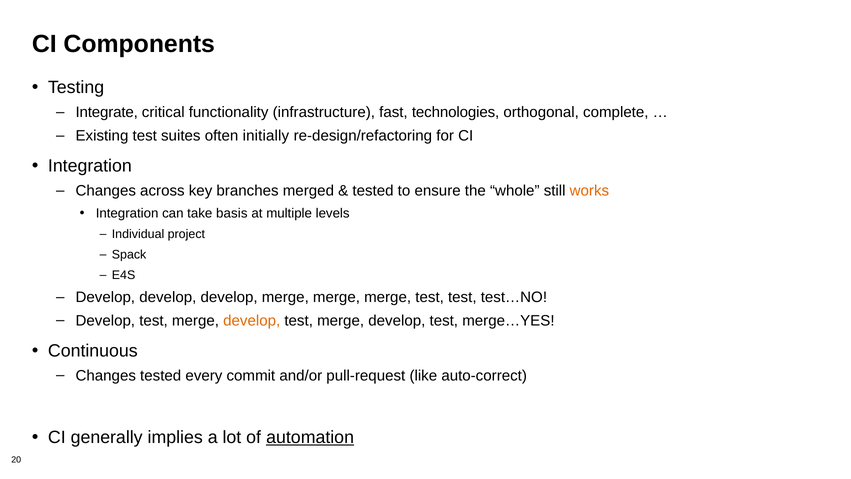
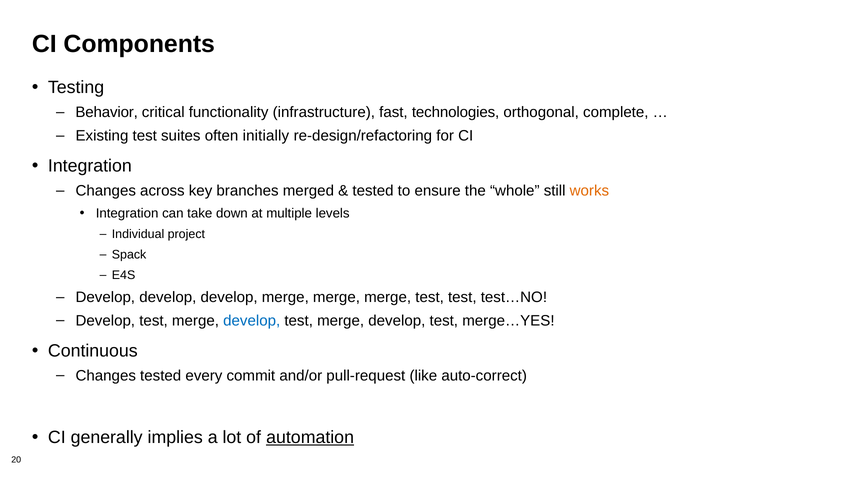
Integrate: Integrate -> Behavior (107, 112)
basis: basis -> down (232, 213)
develop colour: orange -> blue (252, 320)
